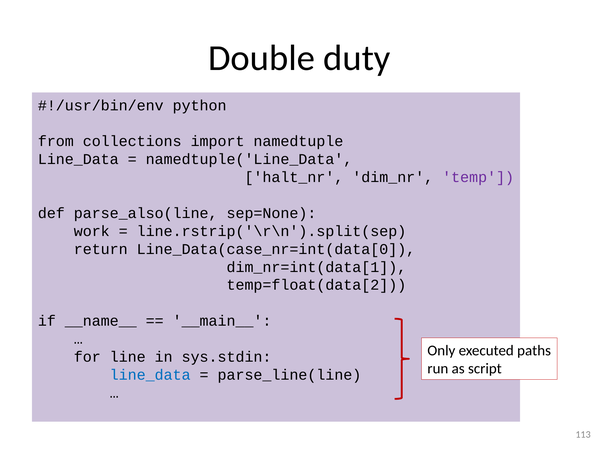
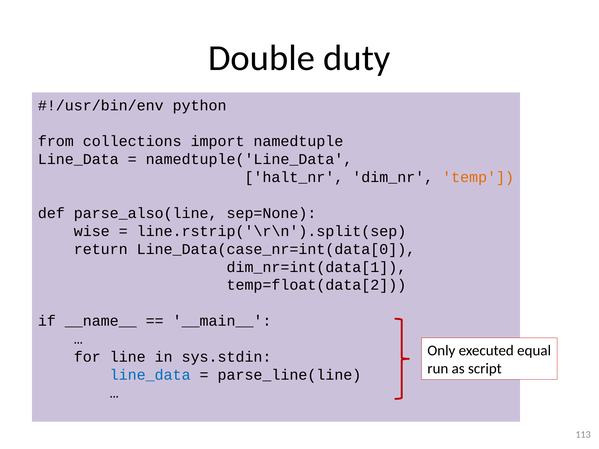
temp colour: purple -> orange (478, 177)
work: work -> wise (92, 231)
paths: paths -> equal (534, 351)
